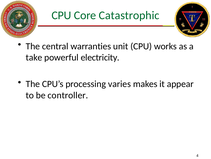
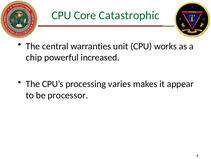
take: take -> chip (34, 57)
electricity: electricity -> increased (100, 57)
controller: controller -> processor (68, 95)
